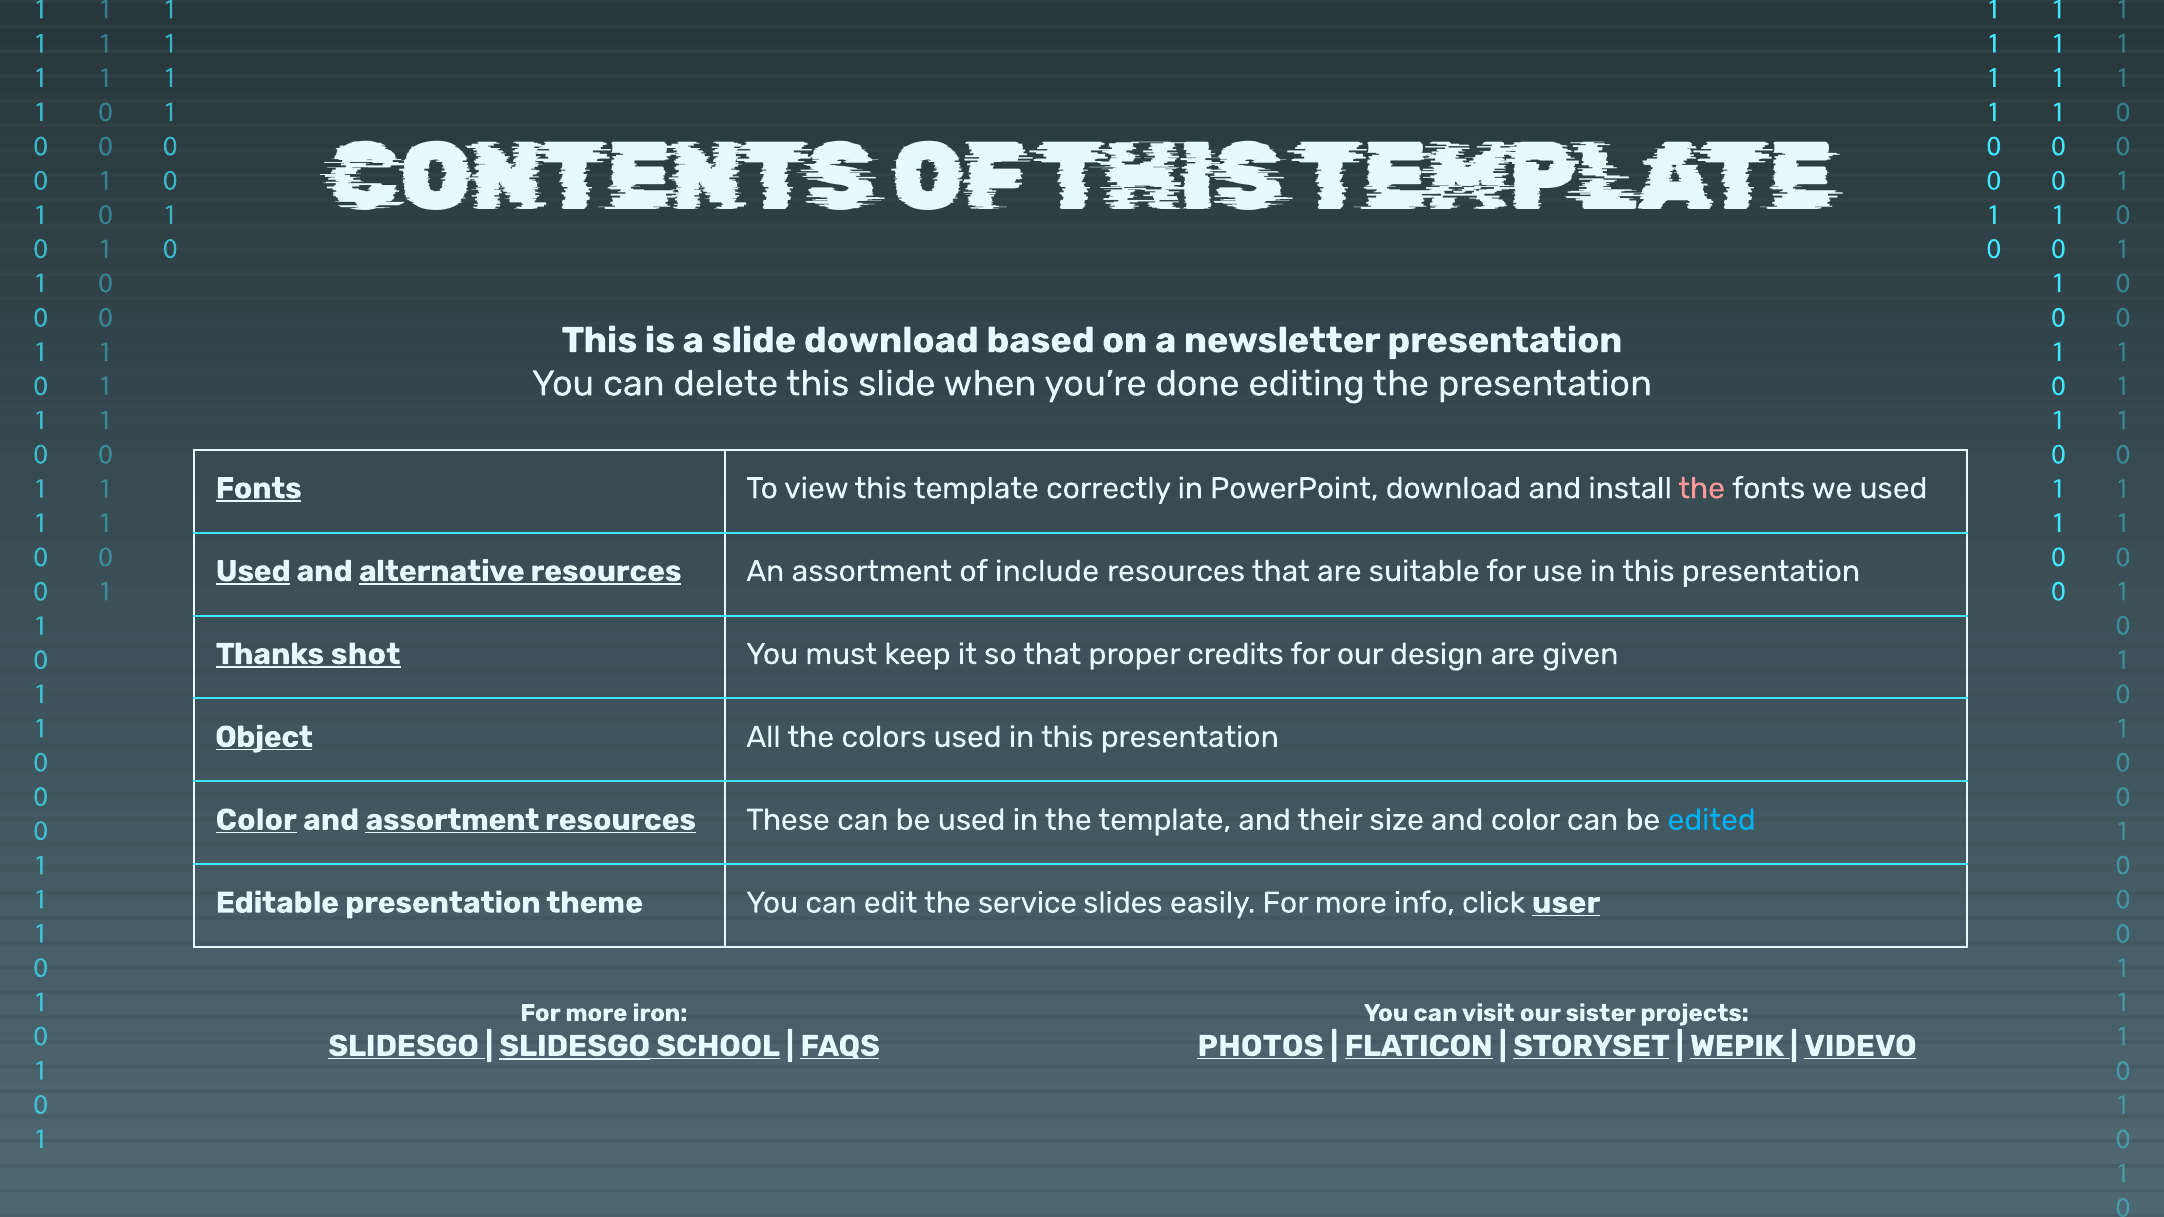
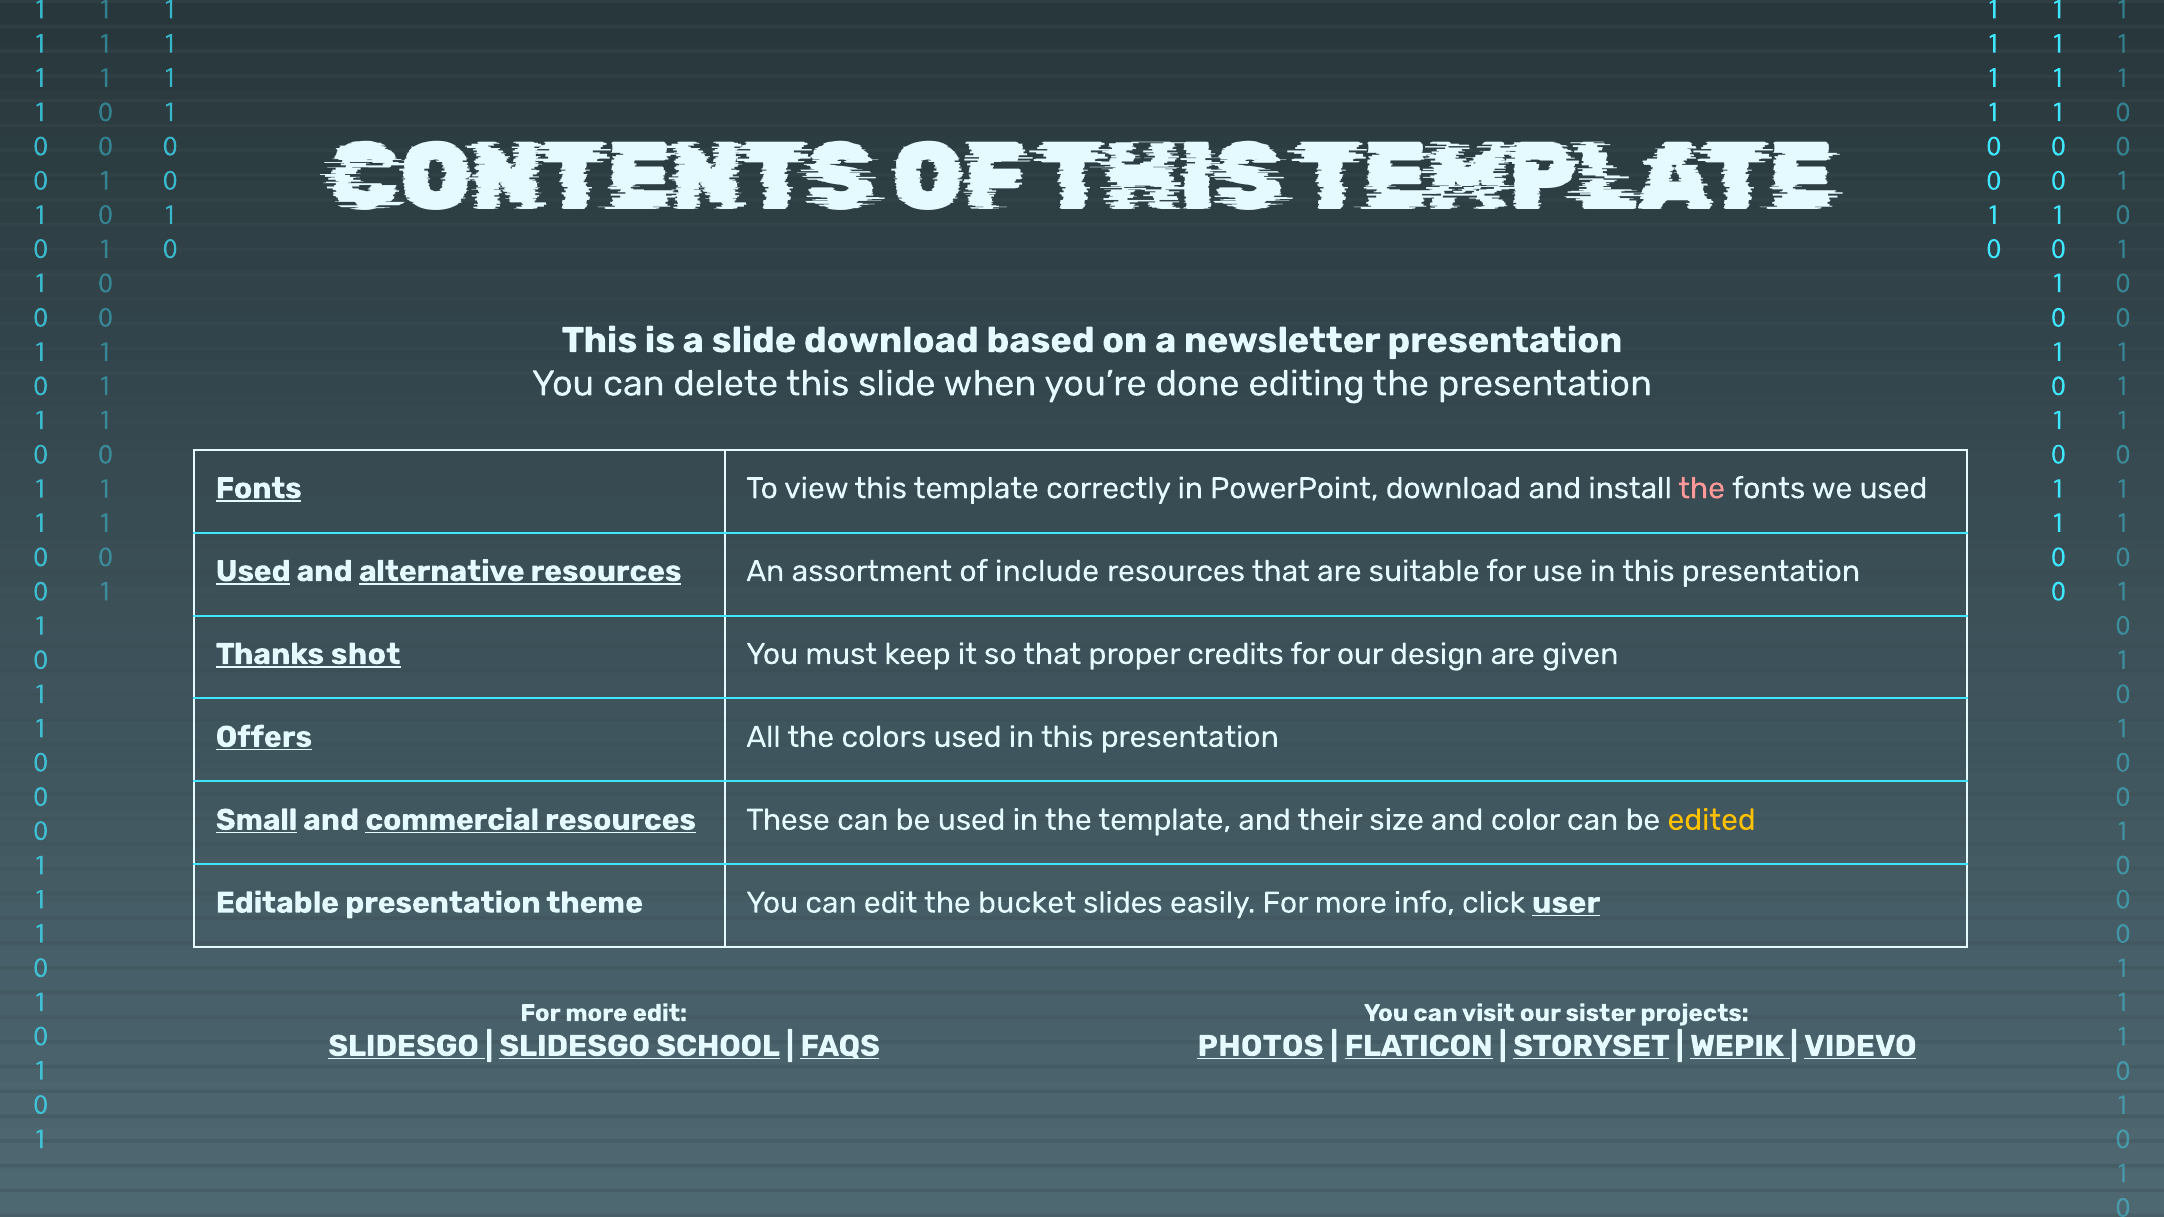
Object: Object -> Offers (264, 737)
Color: Color -> Small (257, 820)
and assortment: assortment -> commercial (452, 820)
edited colour: light blue -> yellow (1712, 820)
service: service -> bucket (1027, 903)
more iron: iron -> edit (660, 1013)
SLIDESGO underline: present -> none (575, 1046)
